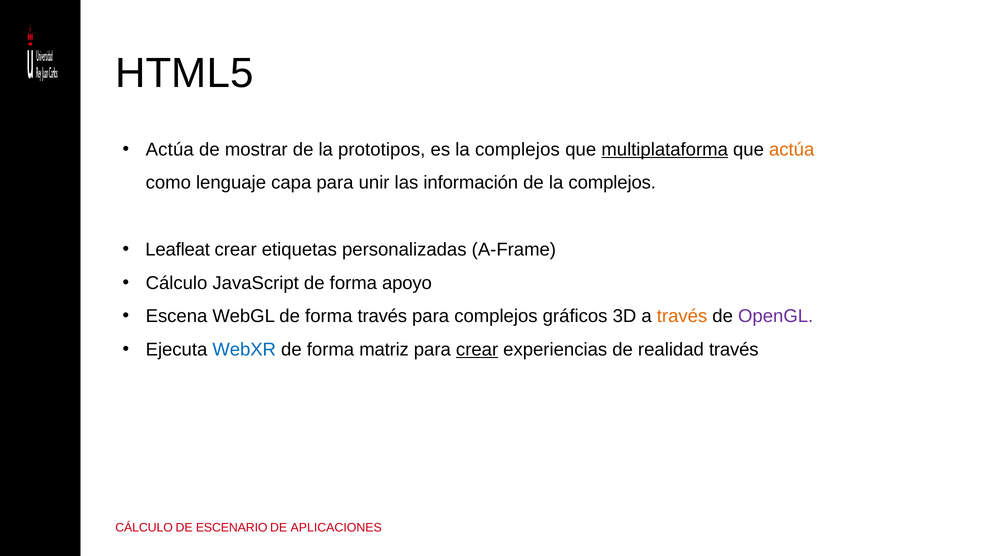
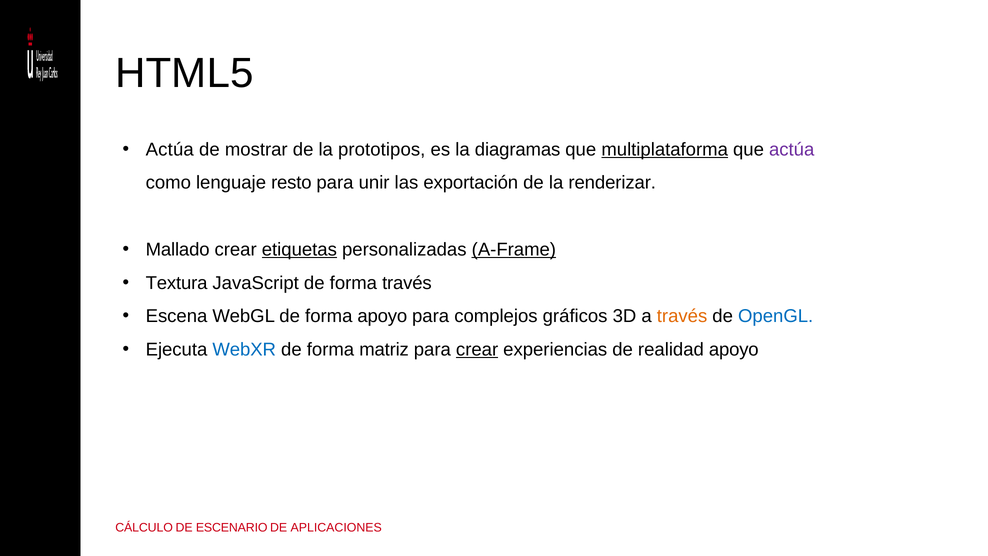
es la complejos: complejos -> diagramas (518, 149)
actúa colour: orange -> purple (792, 149)
capa: capa -> resto (291, 183)
información: información -> exportación (471, 183)
de la complejos: complejos -> renderizar (612, 183)
Leafleat: Leafleat -> Mallado (178, 249)
etiquetas underline: none -> present (299, 249)
A-Frame underline: none -> present (514, 249)
Cálculo: Cálculo -> Textura (177, 283)
forma apoyo: apoyo -> través (407, 283)
forma través: través -> apoyo (382, 316)
OpenGL colour: purple -> blue (776, 316)
realidad través: través -> apoyo (734, 350)
